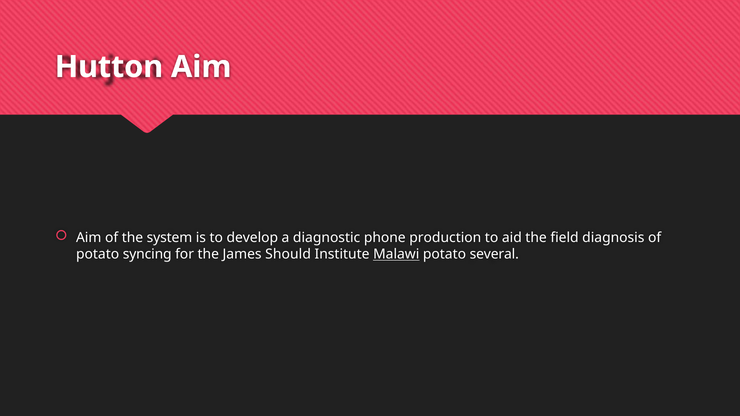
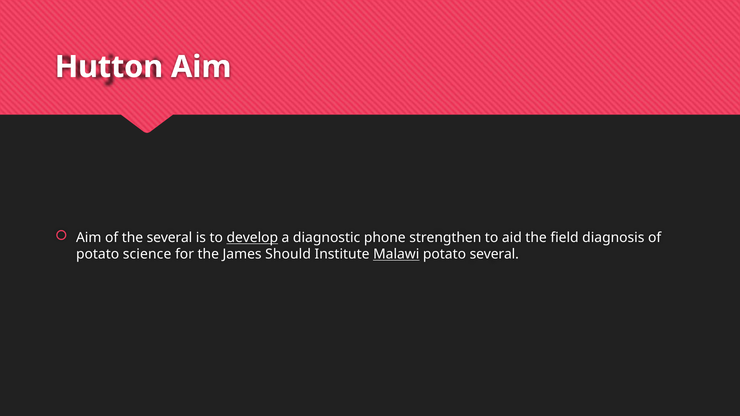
the system: system -> several (169, 238)
develop underline: none -> present (252, 238)
production: production -> strengthen (445, 238)
syncing: syncing -> science (147, 255)
